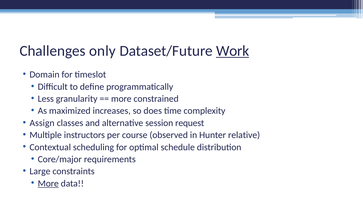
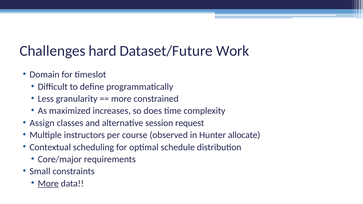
only: only -> hard (103, 51)
Work underline: present -> none (233, 51)
relative: relative -> allocate (244, 135)
Large: Large -> Small (40, 171)
